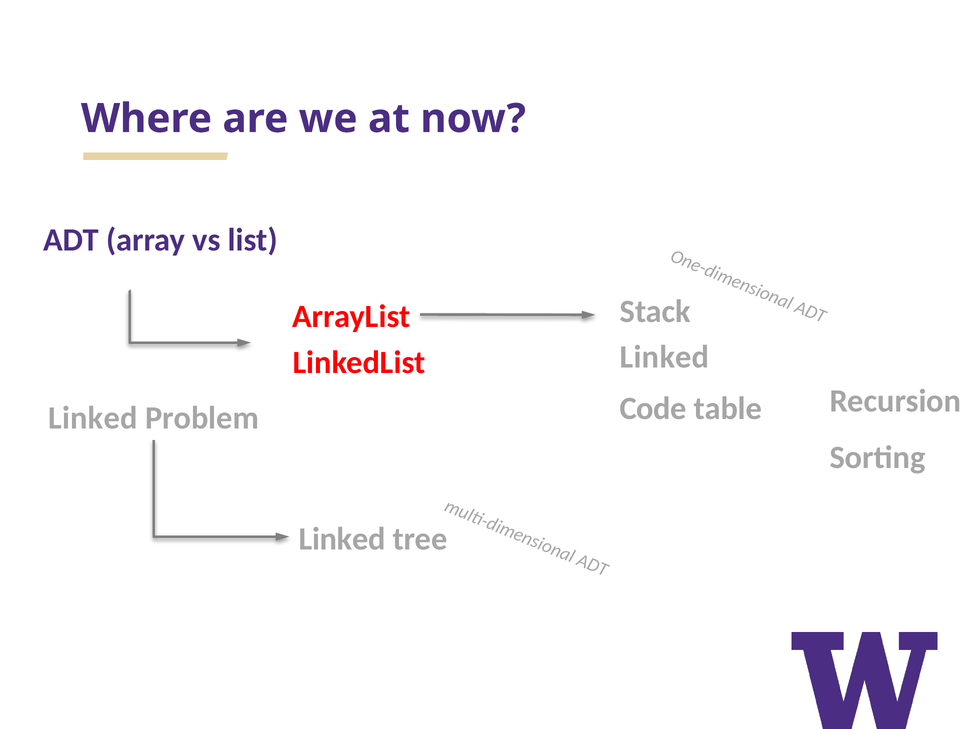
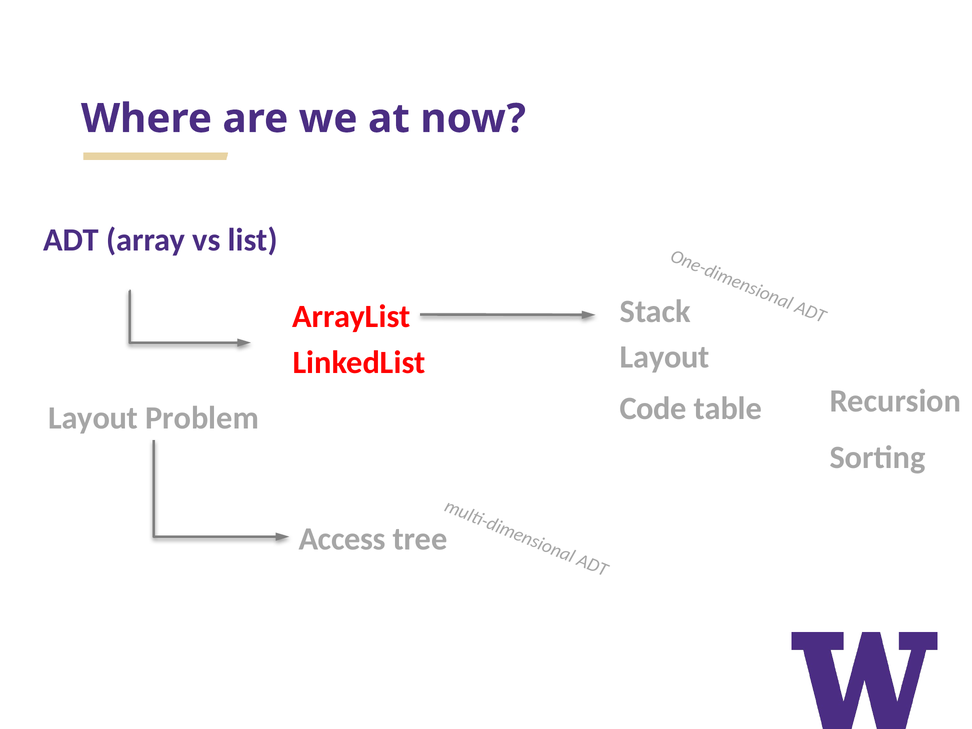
Linked: Linked -> Layout (665, 357)
Linked: Linked -> Layout (93, 418)
Linked: Linked -> Access (342, 539)
